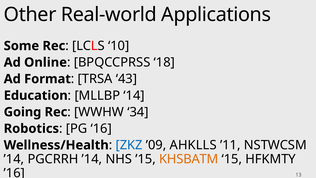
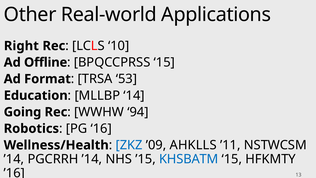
Some: Some -> Right (21, 46)
Online: Online -> Offline (46, 62)
BPQCCPRSS 18: 18 -> 15 (164, 62)
43: 43 -> 53 (126, 79)
34: 34 -> 94 (138, 112)
KHSBATM colour: orange -> blue (189, 159)
